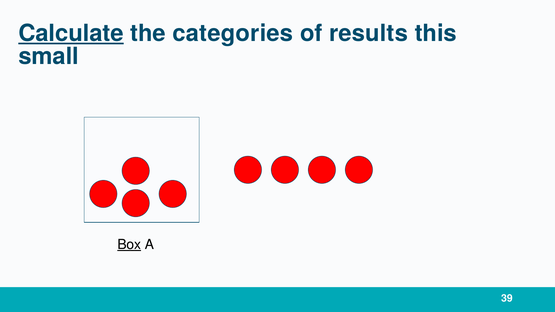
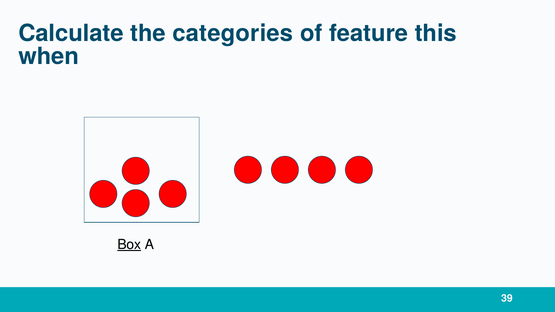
Calculate underline: present -> none (71, 33)
results: results -> feature (369, 33)
small: small -> when (49, 56)
